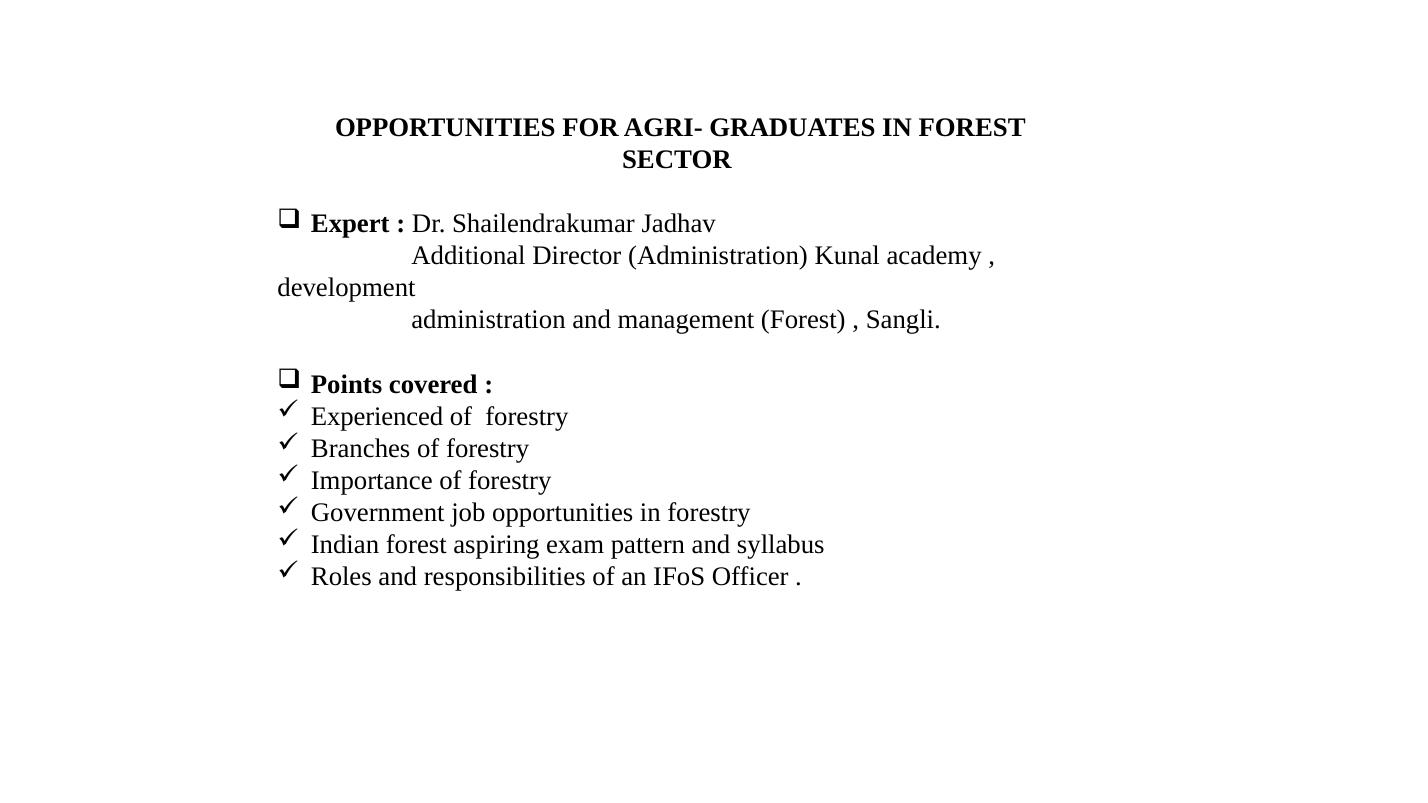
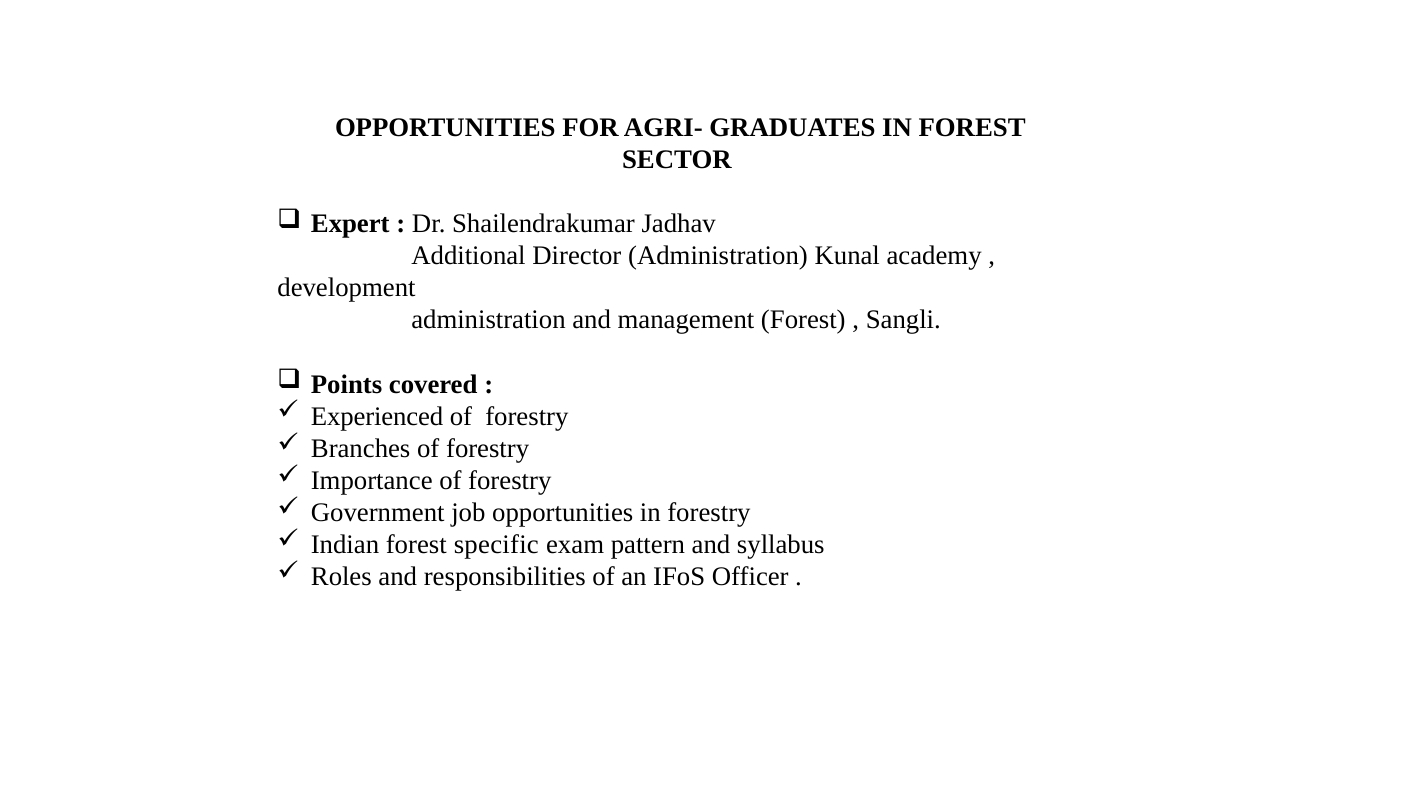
aspiring: aspiring -> specific (496, 545)
